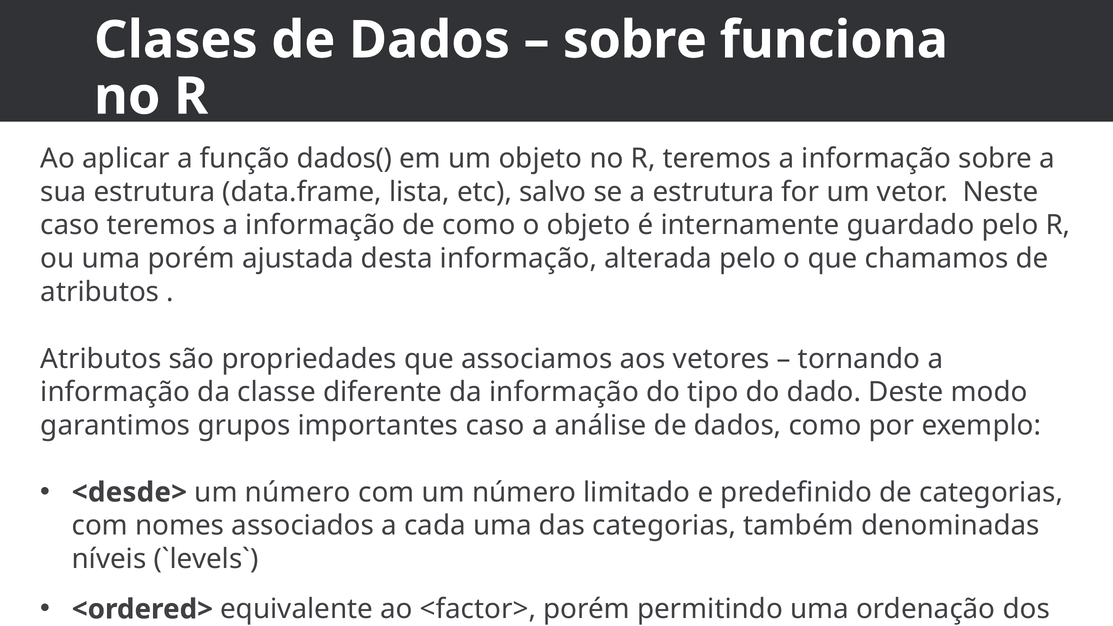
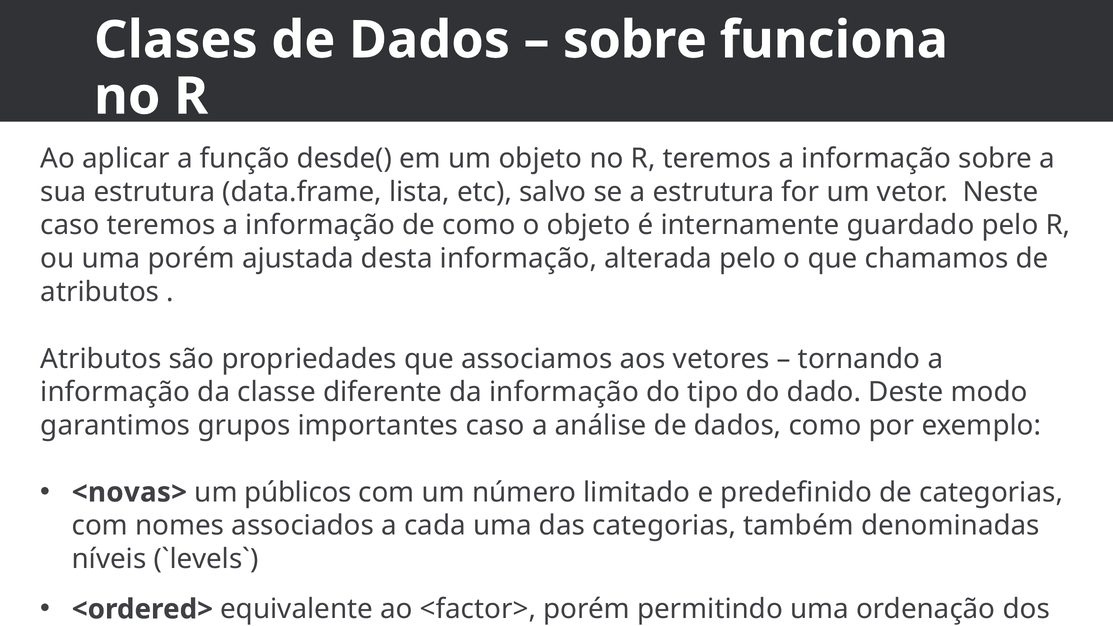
dados(: dados( -> desde( (344, 159)
<desde>: <desde> -> <novas> (129, 492)
número: número -> públicos (298, 492)
